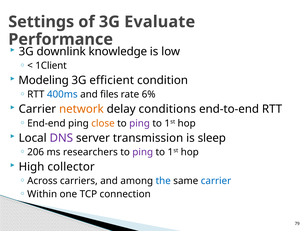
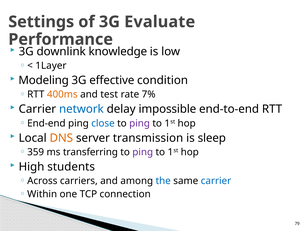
1Client: 1Client -> 1Layer (51, 65)
efficient: efficient -> effective (112, 80)
400ms colour: blue -> orange (62, 94)
files: files -> test (109, 94)
6%: 6% -> 7% (149, 94)
network colour: orange -> blue (81, 109)
conditions: conditions -> impossible (167, 109)
close colour: orange -> blue (103, 123)
DNS colour: purple -> orange (61, 138)
206: 206 -> 359 (36, 152)
researchers: researchers -> transferring (90, 152)
collector: collector -> students (71, 166)
